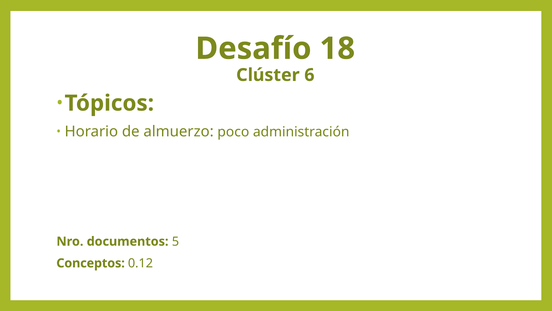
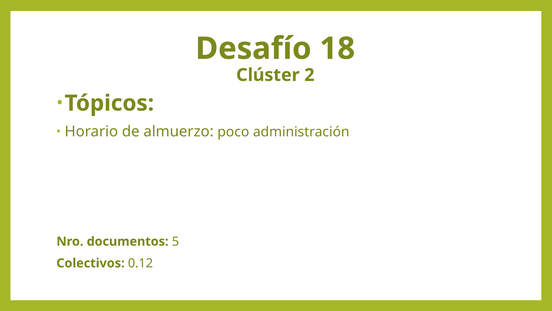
6: 6 -> 2 (309, 75)
Conceptos: Conceptos -> Colectivos (91, 263)
